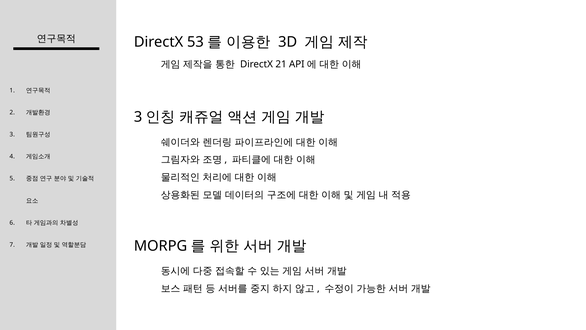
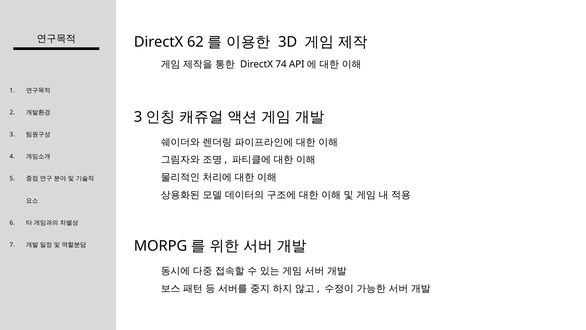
53: 53 -> 62 (195, 42)
21: 21 -> 74 (281, 64)
